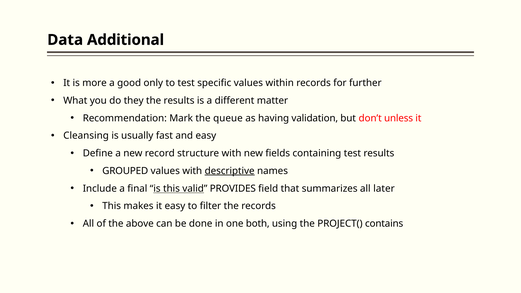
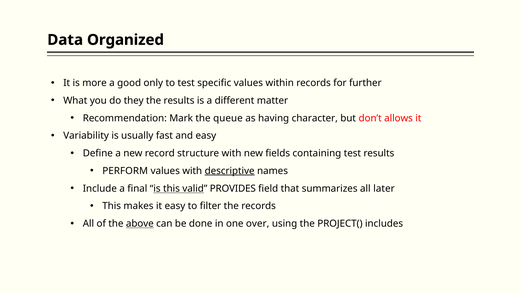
Additional: Additional -> Organized (125, 40)
validation: validation -> character (315, 118)
unless: unless -> allows (399, 118)
Cleansing: Cleansing -> Variability (86, 136)
GROUPED: GROUPED -> PERFORM (125, 171)
above underline: none -> present (140, 224)
both: both -> over (258, 224)
contains: contains -> includes (384, 224)
